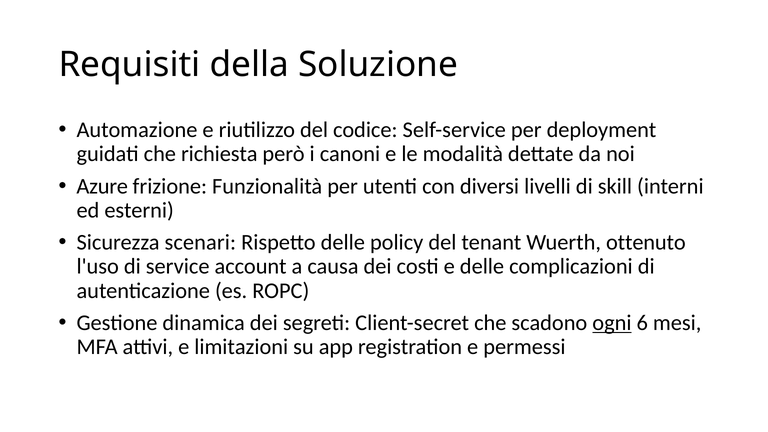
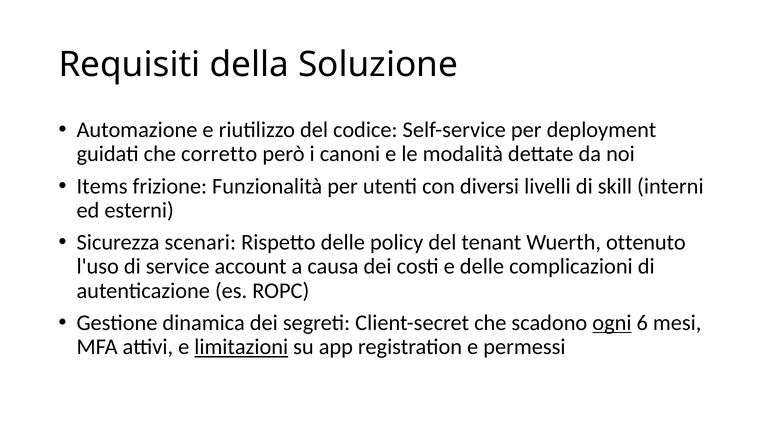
richiesta: richiesta -> corretto (219, 154)
Azure: Azure -> Items (102, 186)
limitazioni underline: none -> present (241, 347)
